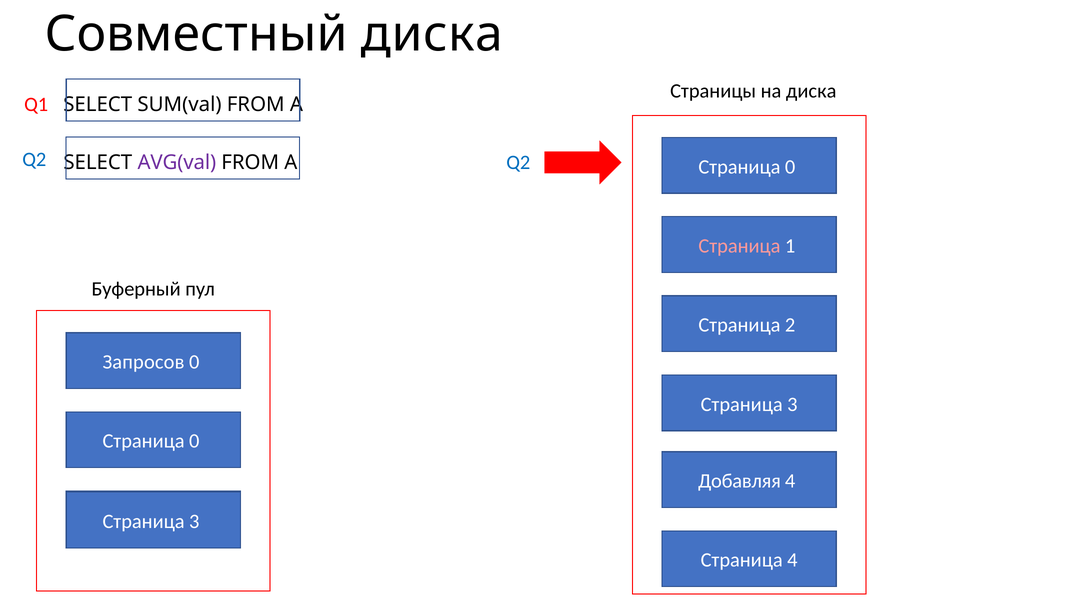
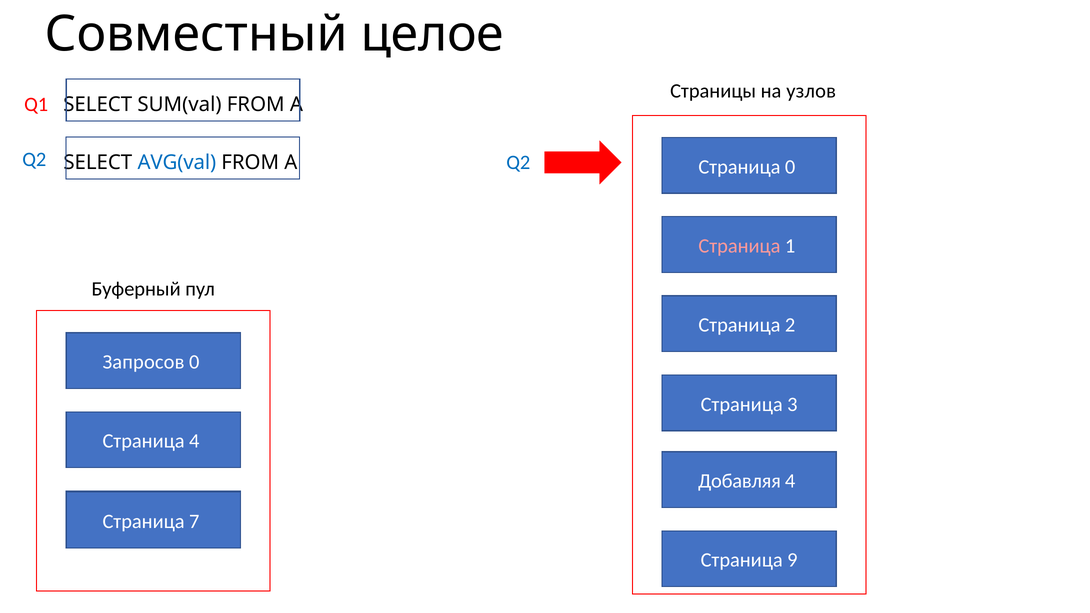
Совместный диска: диска -> целое (432, 34)
на диска: диска -> узлов (811, 91)
AVG(val colour: purple -> blue (177, 163)
0: 0 -> 4 (194, 441)
3: 3 -> 7 (194, 522)
Страница 4: 4 -> 9 (792, 560)
